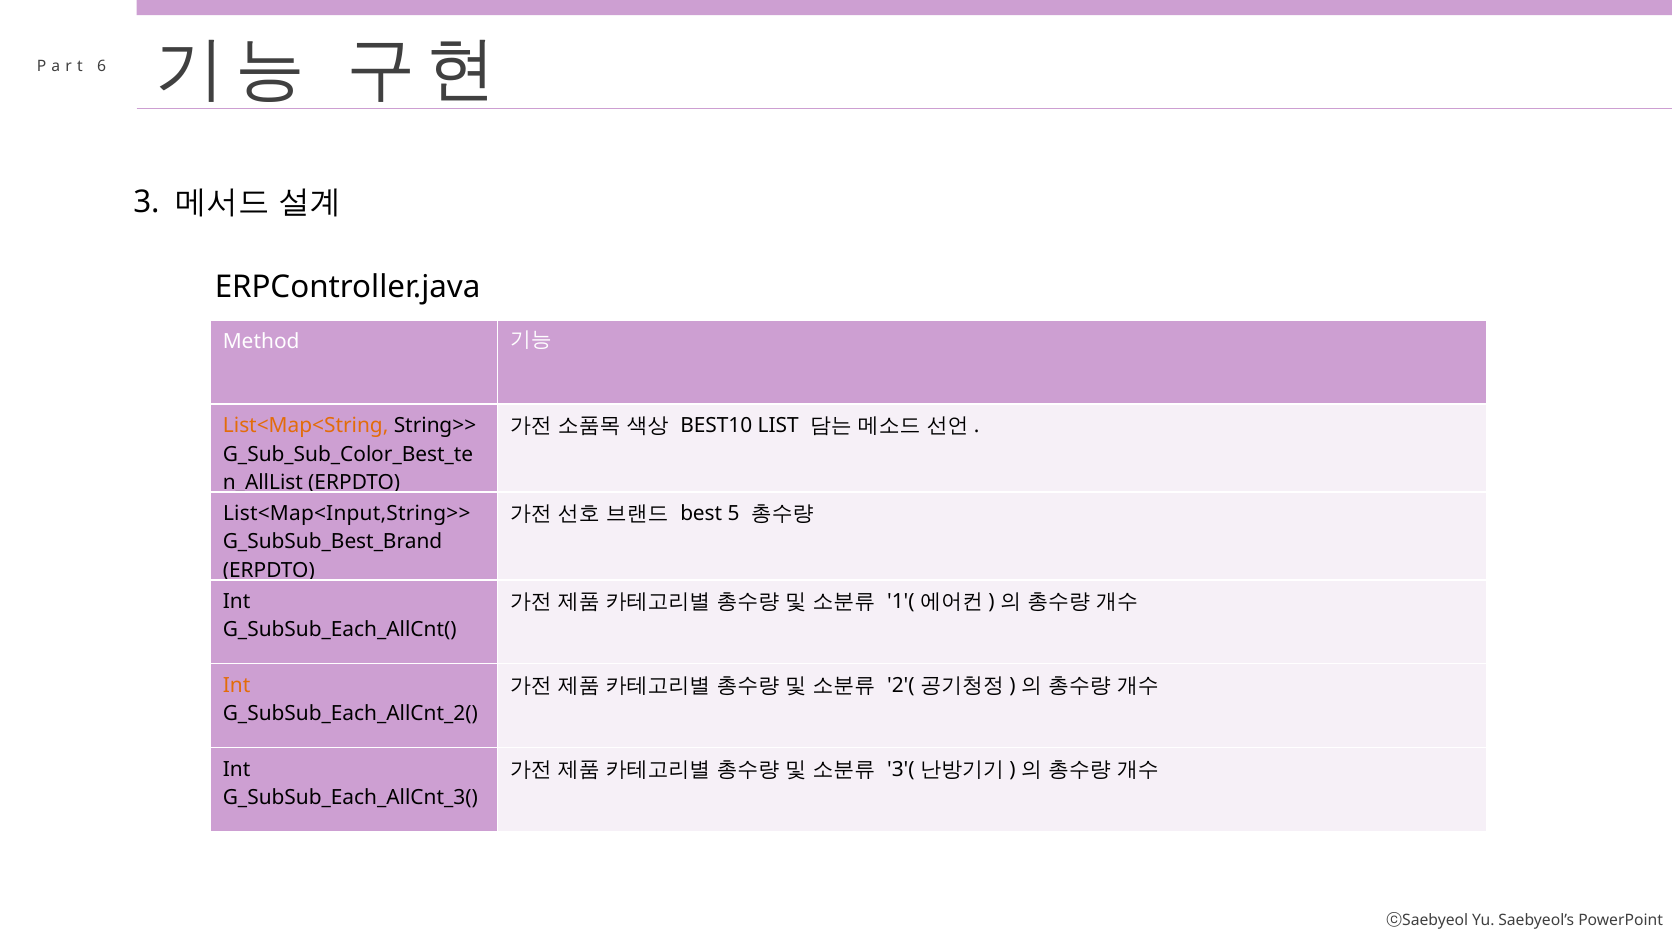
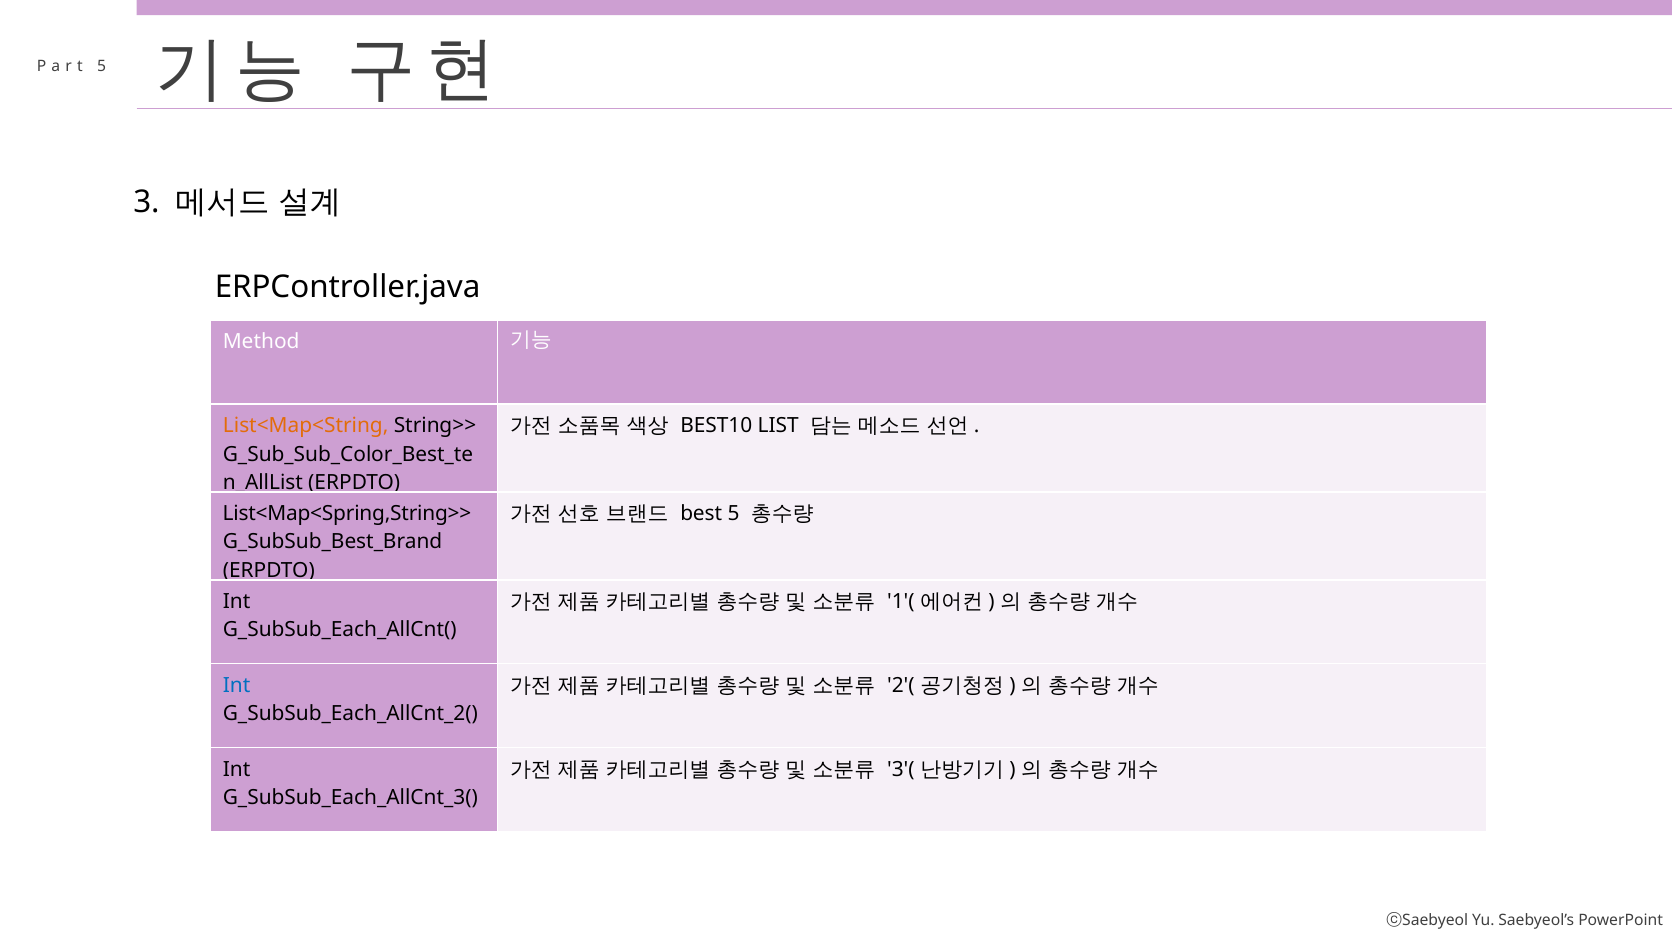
6: 6 -> 5 (102, 66)
List<Map<Input,String>>: List<Map<Input,String>> -> List<Map<Spring,String>> (347, 513)
Int colour: orange -> blue (237, 685)
